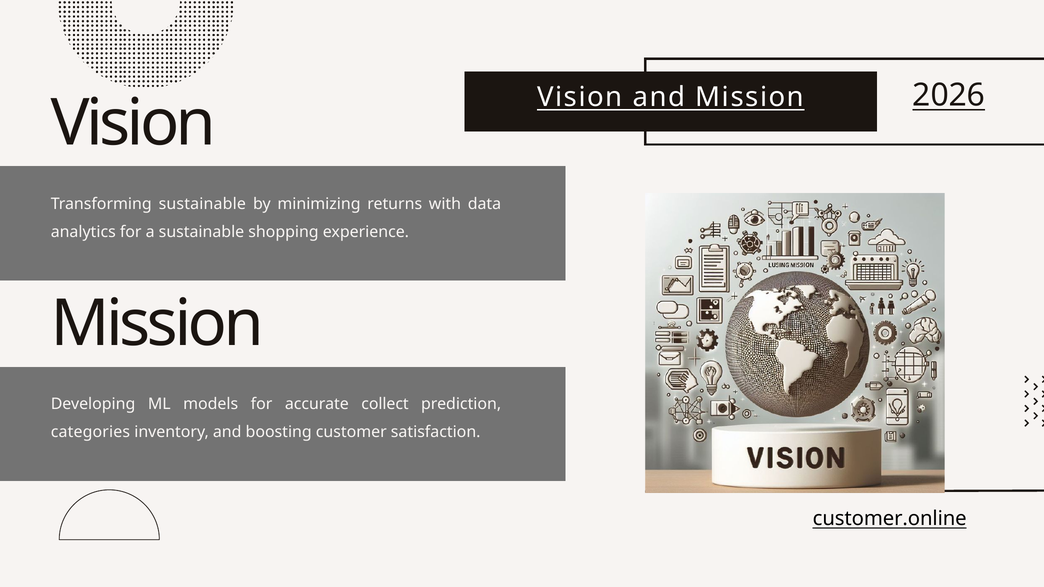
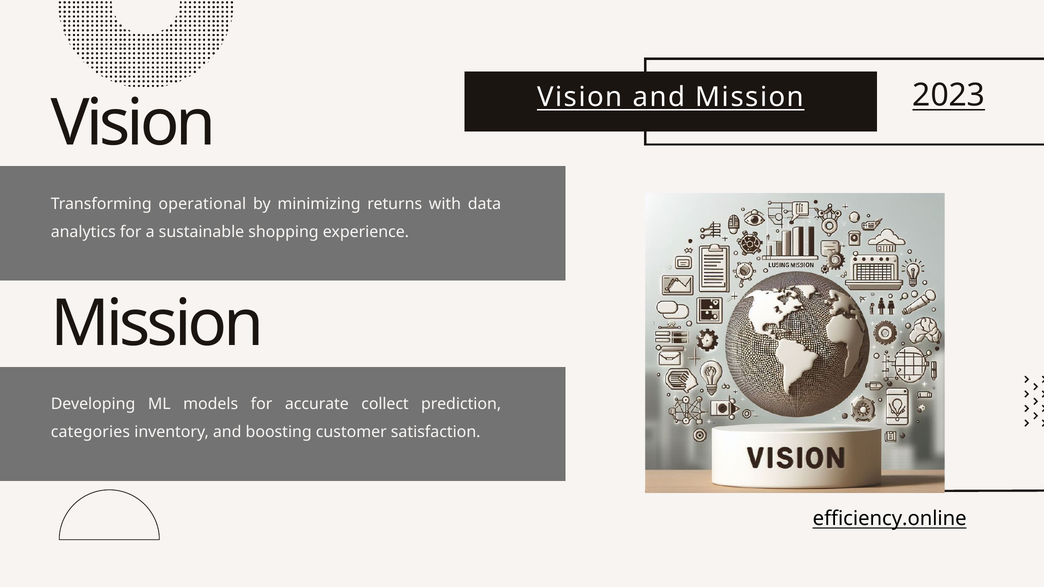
2026: 2026 -> 2023 (949, 95)
Transforming sustainable: sustainable -> operational (202, 204)
customer.online: customer.online -> efficiency.online (890, 519)
